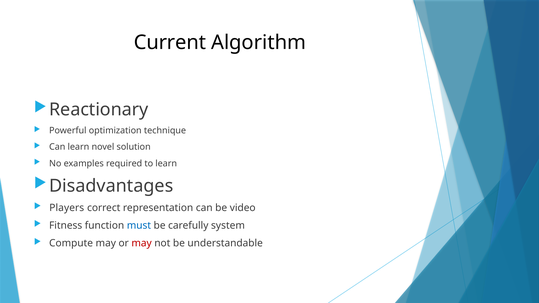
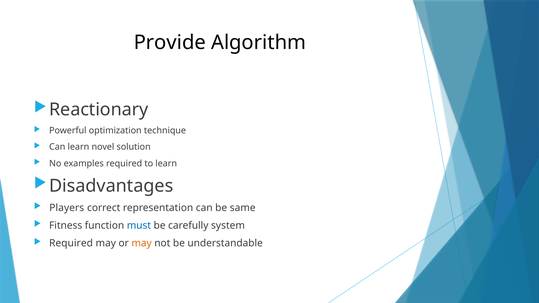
Current: Current -> Provide (170, 43)
video: video -> same (243, 208)
Compute: Compute -> Required (71, 243)
may colour: red -> orange (142, 243)
